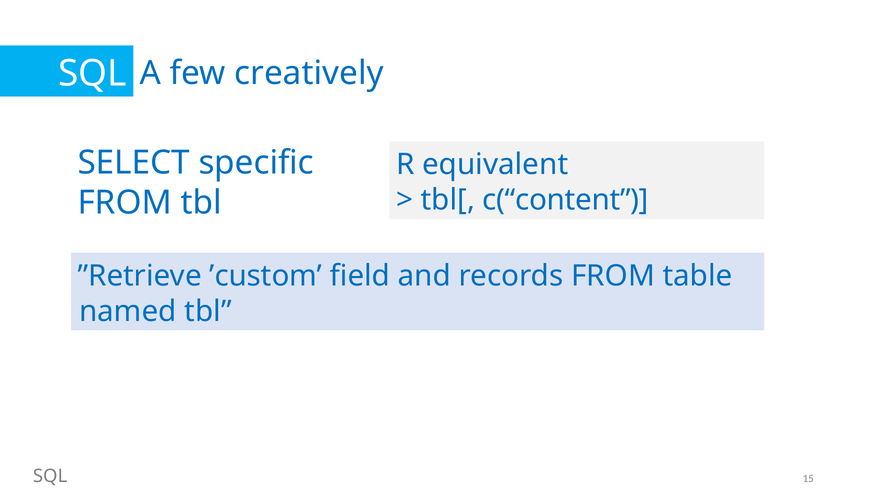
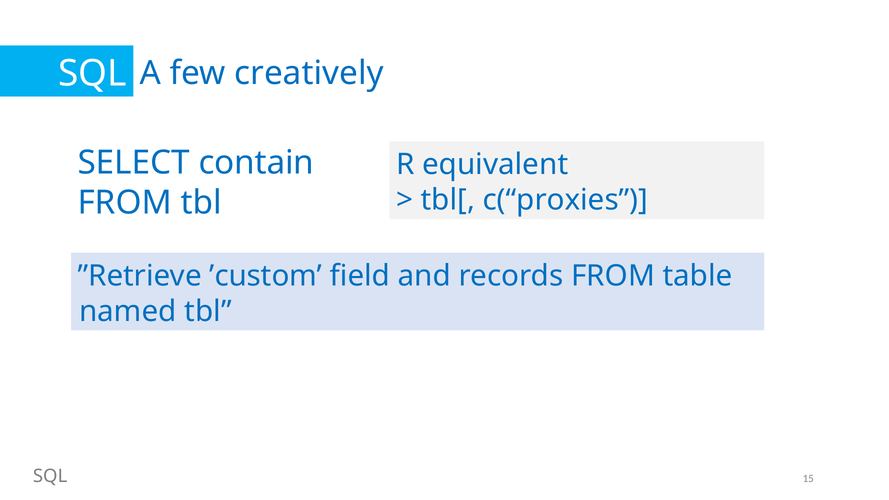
specific: specific -> contain (256, 163)
c(“content: c(“content -> c(“proxies (565, 200)
